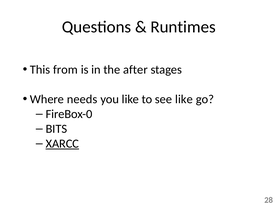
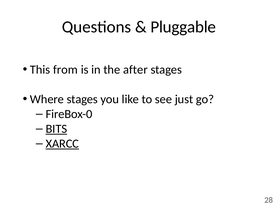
Runtimes: Runtimes -> Pluggable (183, 27)
Where needs: needs -> stages (82, 100)
see like: like -> just (184, 100)
BITS underline: none -> present (56, 129)
